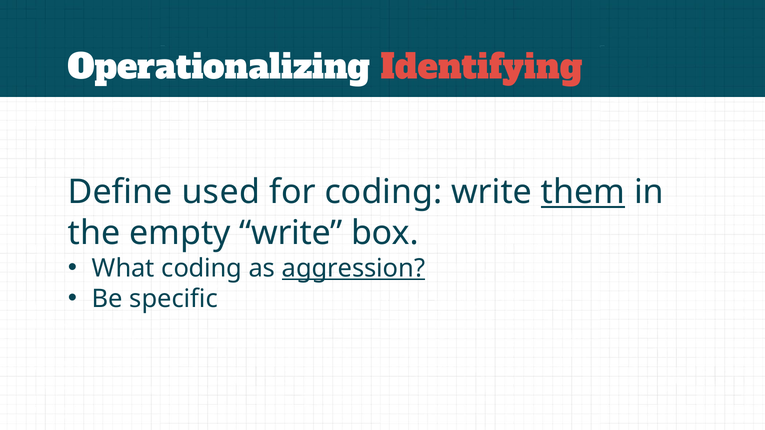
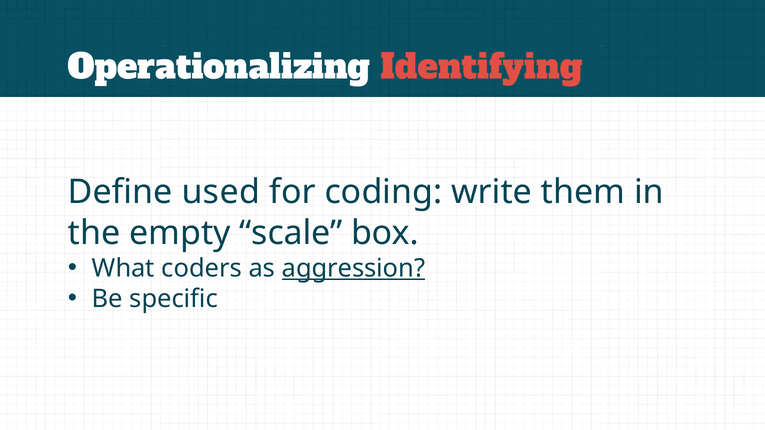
them underline: present -> none (583, 192)
empty write: write -> scale (291, 233)
What coding: coding -> coders (202, 268)
